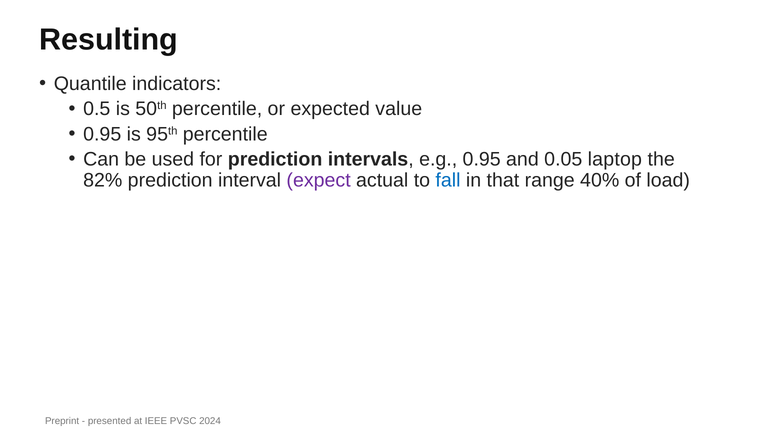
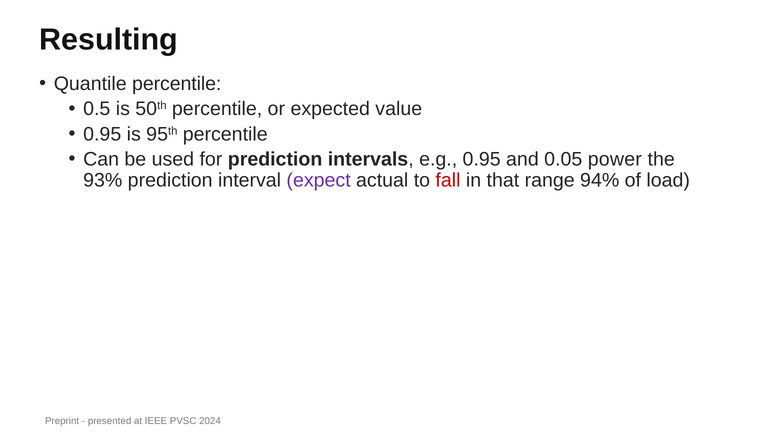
Quantile indicators: indicators -> percentile (177, 84)
laptop: laptop -> power (615, 159)
82%: 82% -> 93% (103, 181)
fall colour: blue -> red (448, 181)
40%: 40% -> 94% (600, 181)
